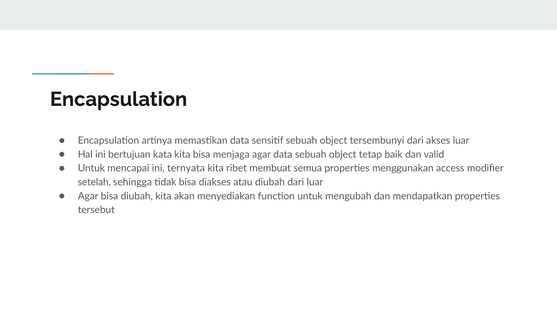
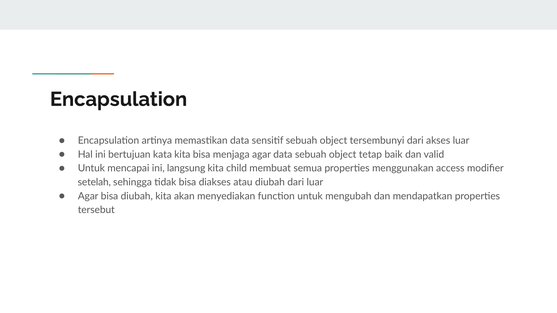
ternyata: ternyata -> langsung (186, 169)
ribet: ribet -> child (237, 169)
